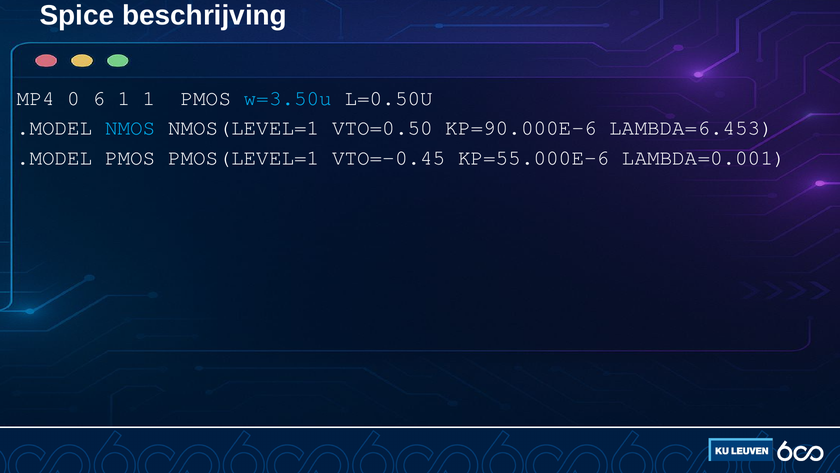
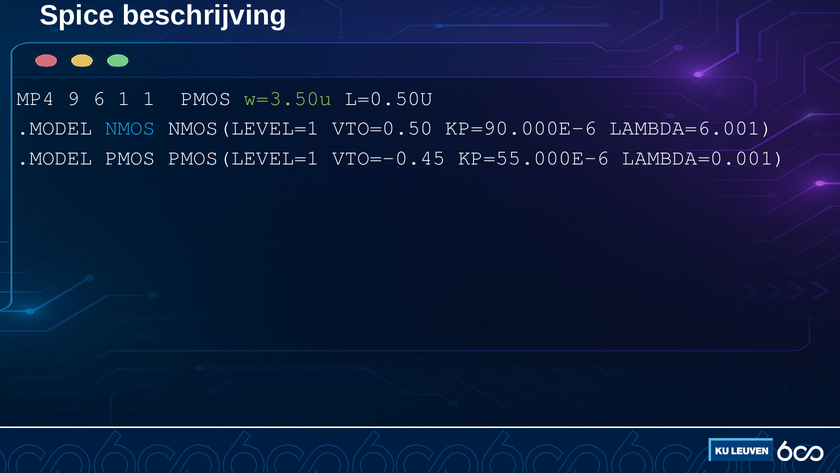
0: 0 -> 9 (74, 98)
w=3.50u colour: light blue -> light green (288, 98)
LAMBDA=6.453: LAMBDA=6.453 -> LAMBDA=6.001 (691, 128)
